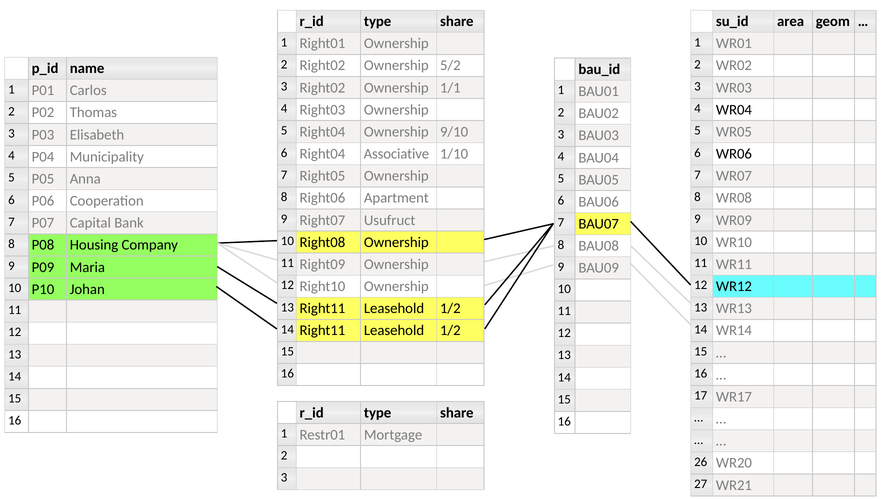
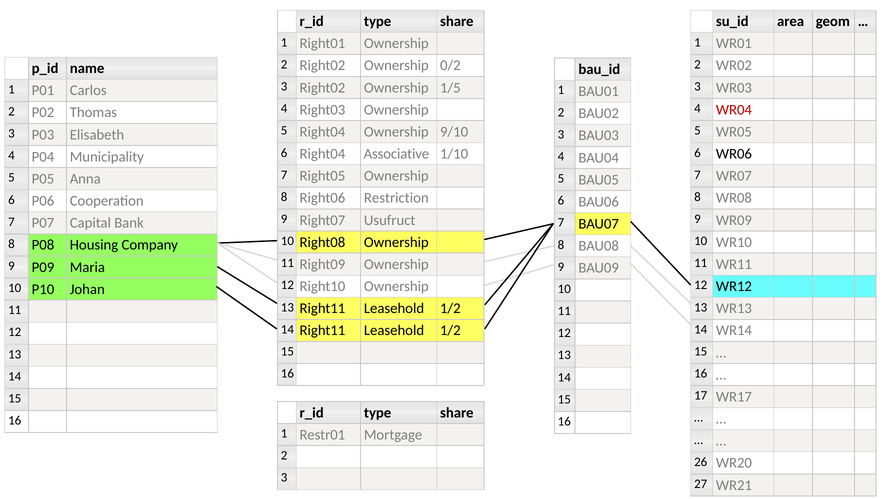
5/2: 5/2 -> 0/2 (450, 66)
1/1: 1/1 -> 1/5 (450, 88)
WR04 colour: black -> red (734, 110)
Apartment: Apartment -> Restriction (396, 198)
